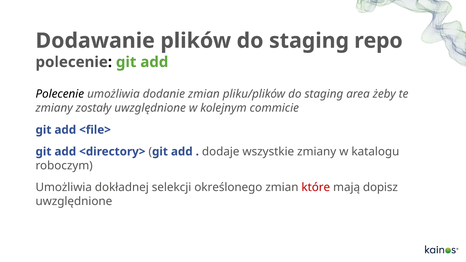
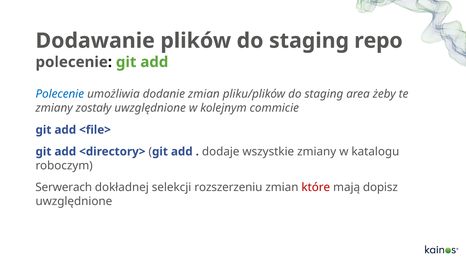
Polecenie colour: black -> blue (60, 94)
Umożliwia: Umożliwia -> Serwerach (64, 187)
określonego: określonego -> rozszerzeniu (228, 187)
